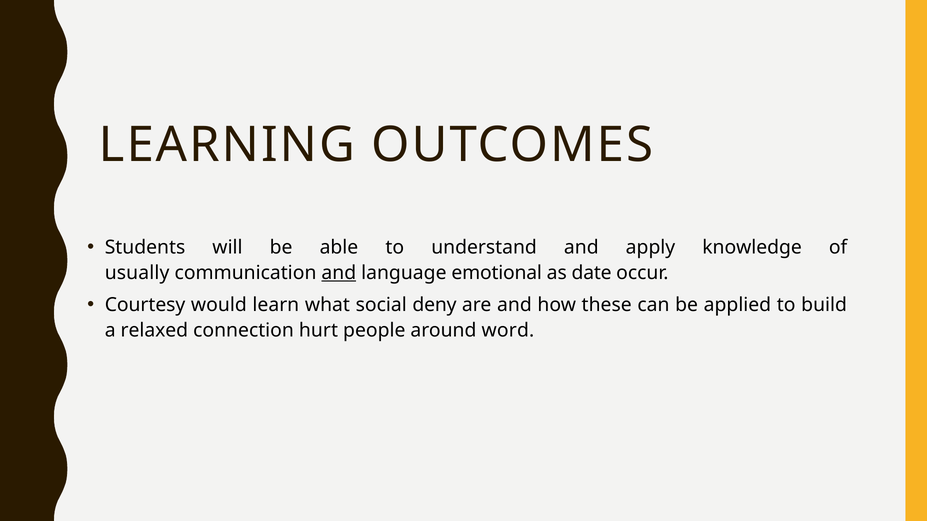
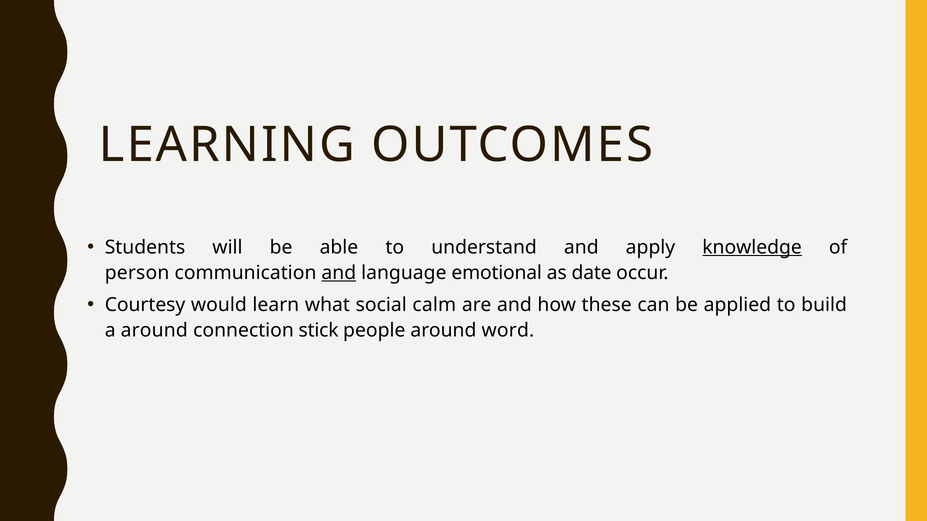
knowledge underline: none -> present (752, 248)
usually: usually -> person (137, 273)
deny: deny -> calm (434, 305)
a relaxed: relaxed -> around (154, 331)
hurt: hurt -> stick (319, 331)
